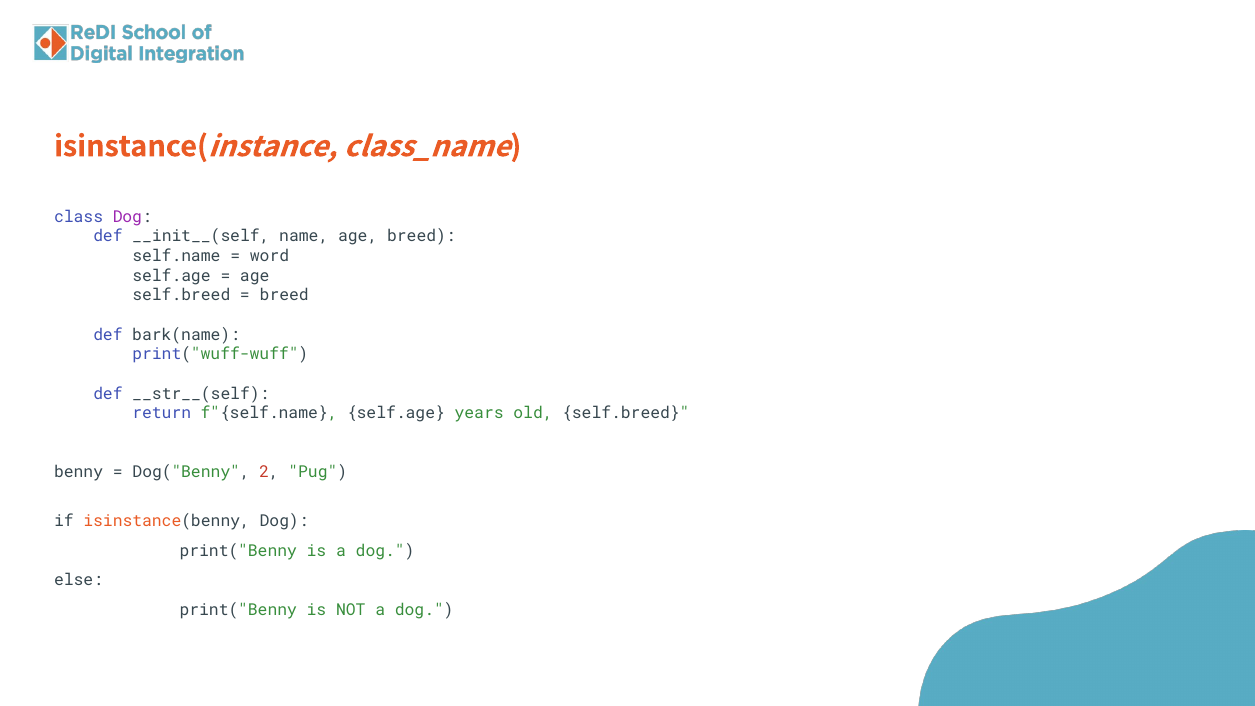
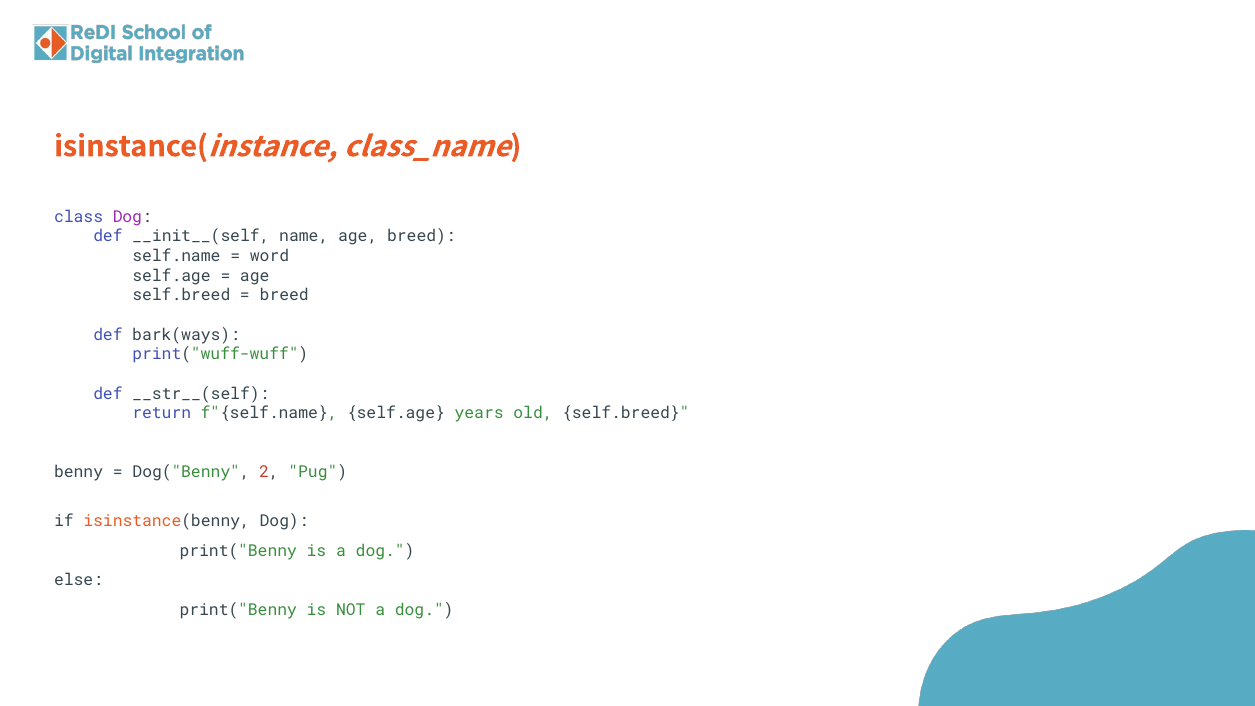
bark(name: bark(name -> bark(ways (186, 335)
